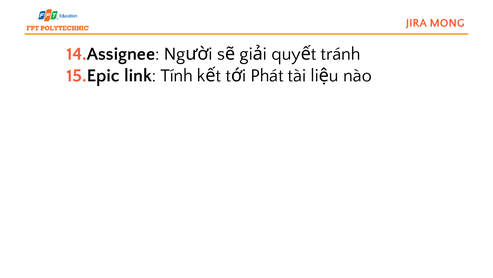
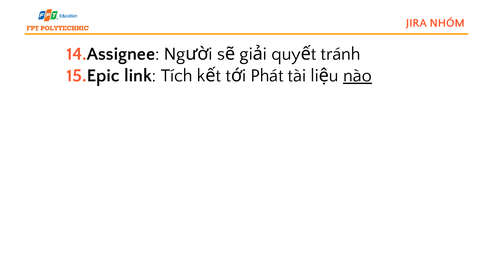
MONG: MONG -> NHÓM (447, 23)
Tính: Tính -> Tích (177, 75)
nào underline: none -> present (358, 75)
